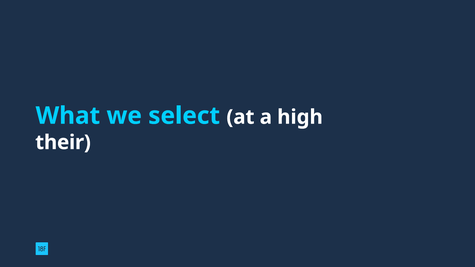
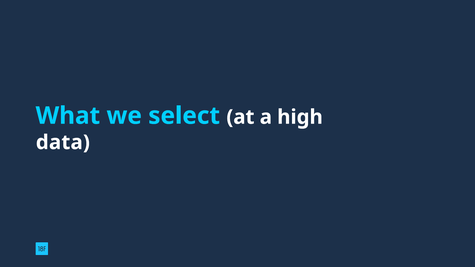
their: their -> data (63, 142)
